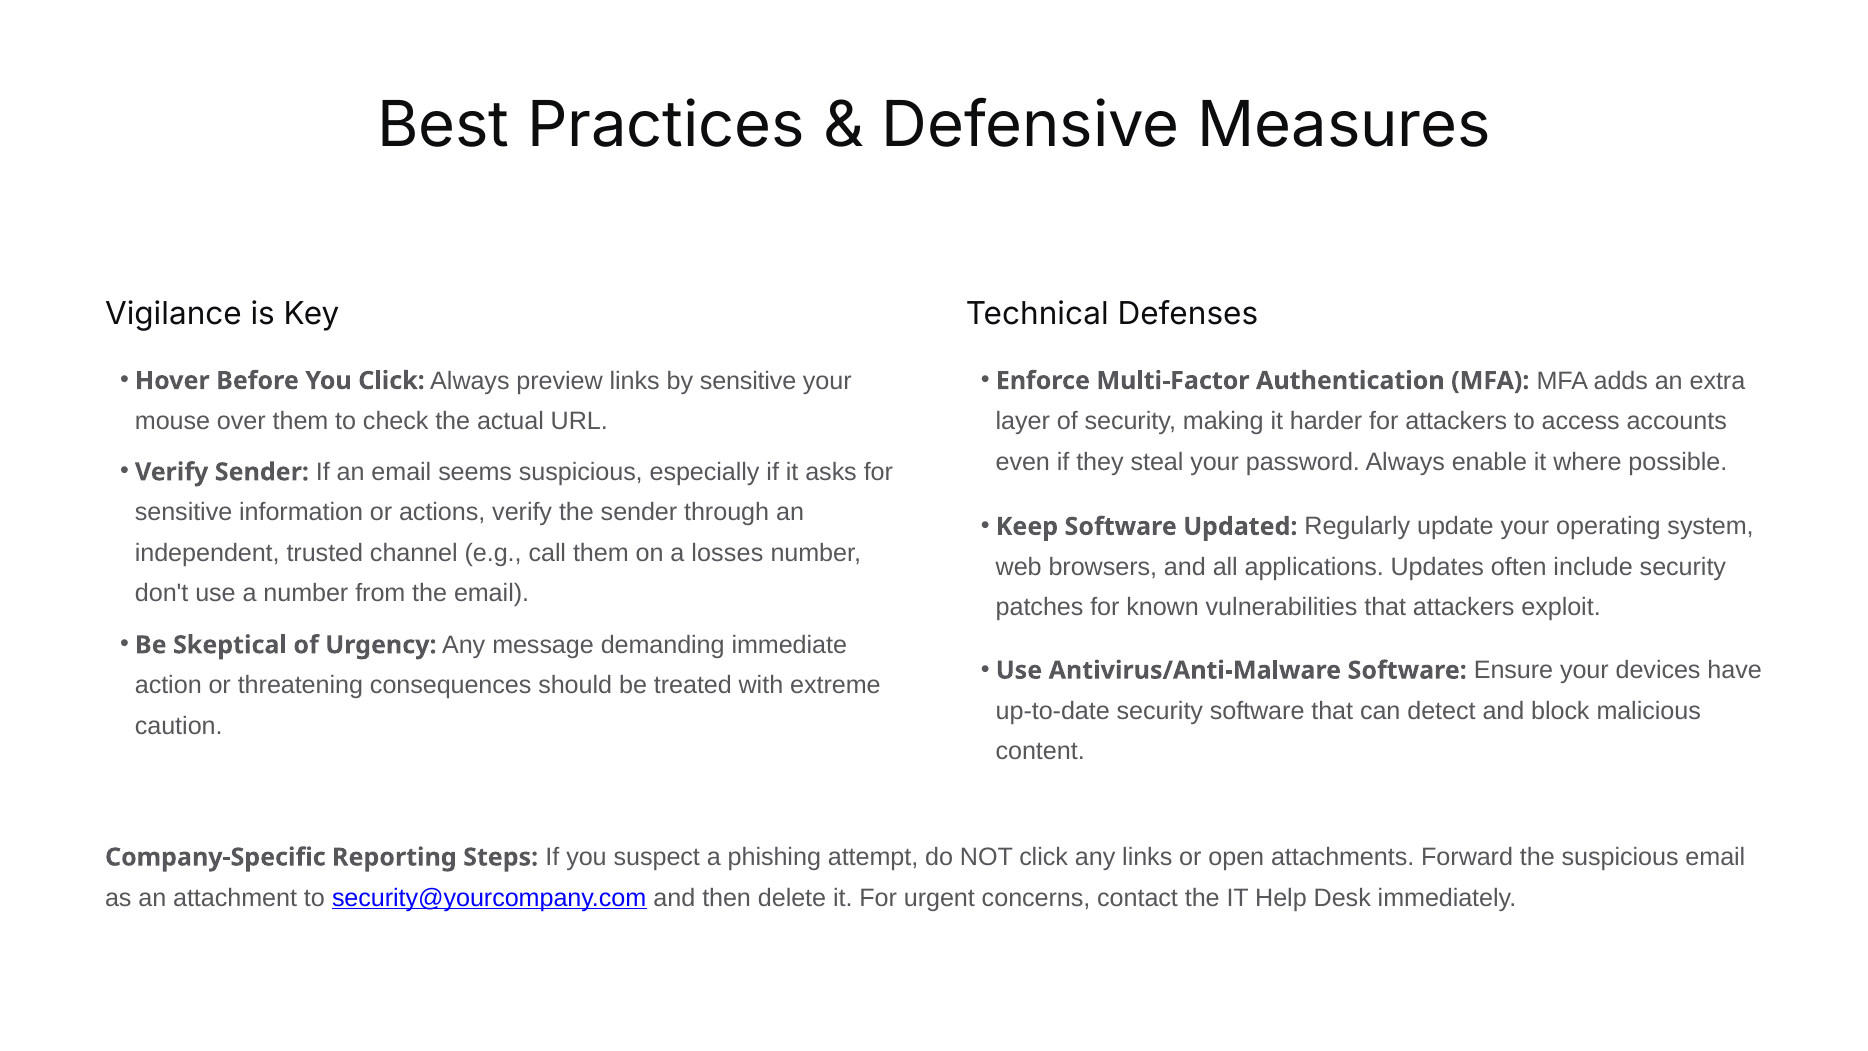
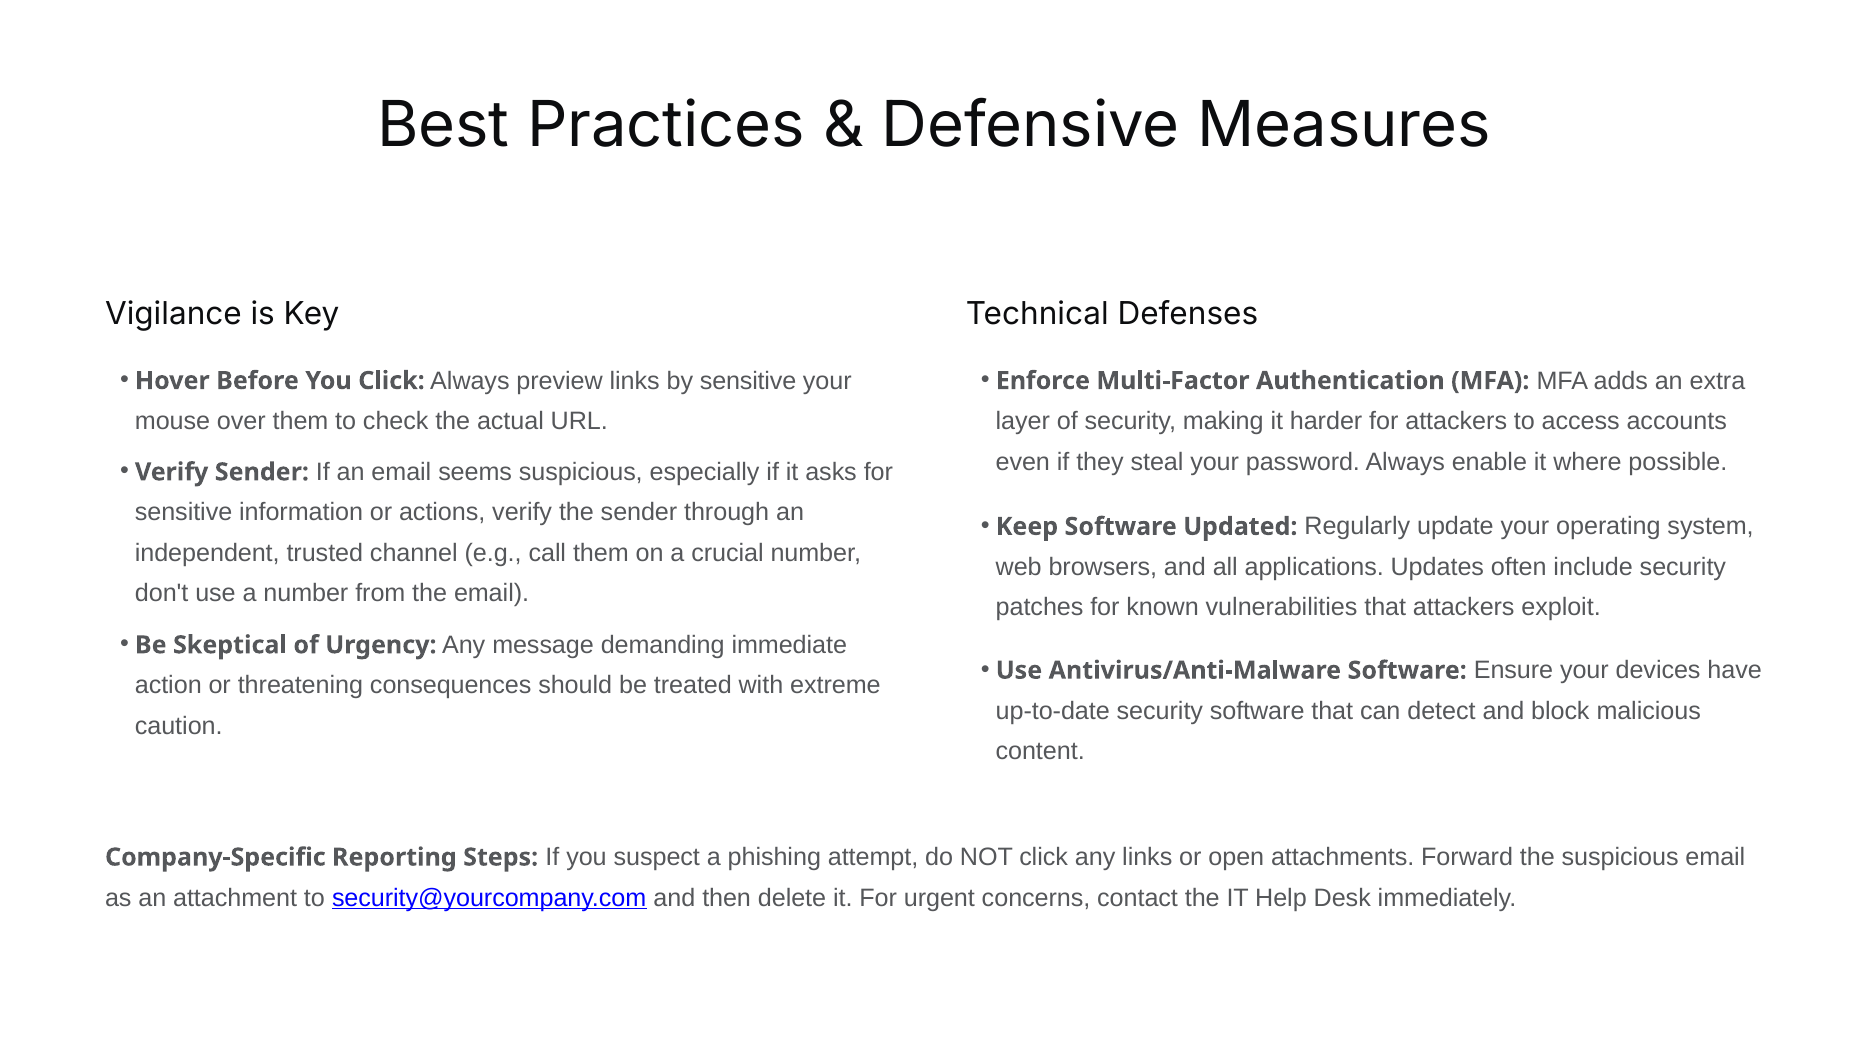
losses: losses -> crucial (727, 553)
